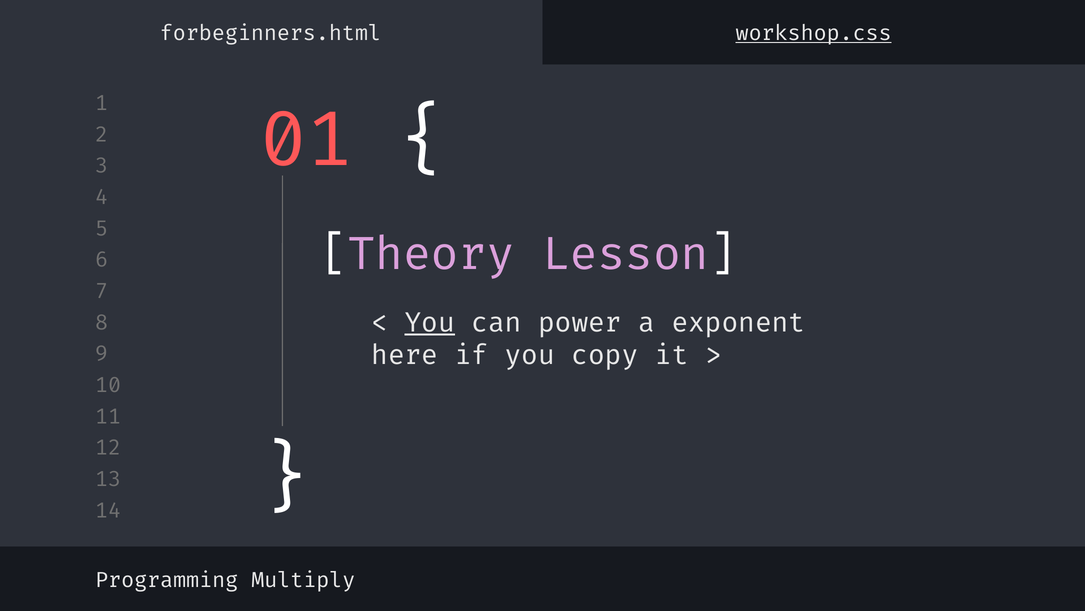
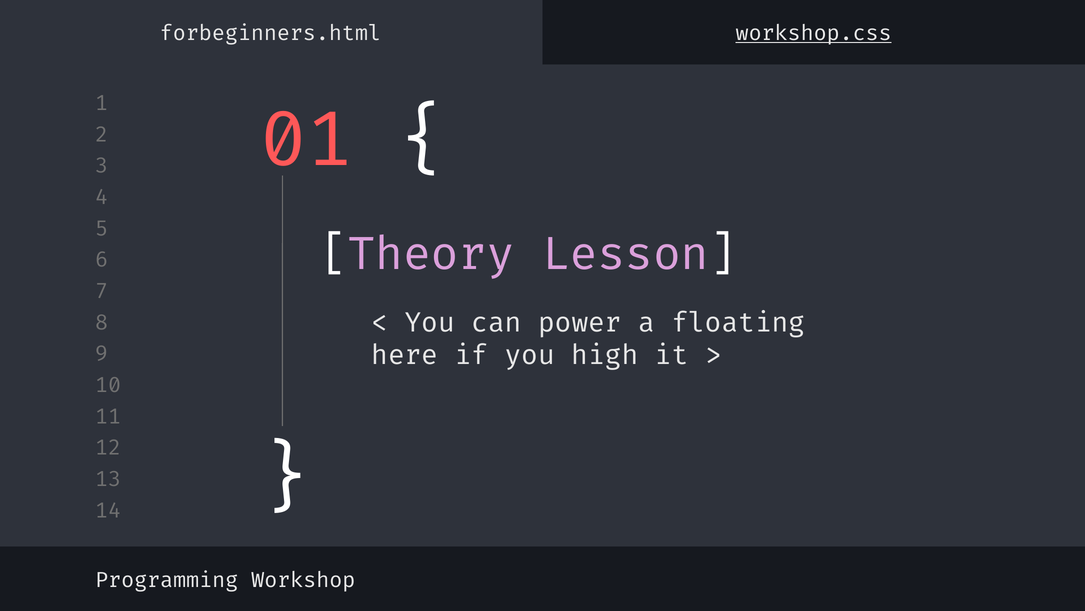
You underline: present -> none (430, 323)
exponent: exponent -> floating (738, 323)
copy: copy -> high (605, 355)
Multiply: Multiply -> Workshop (303, 580)
